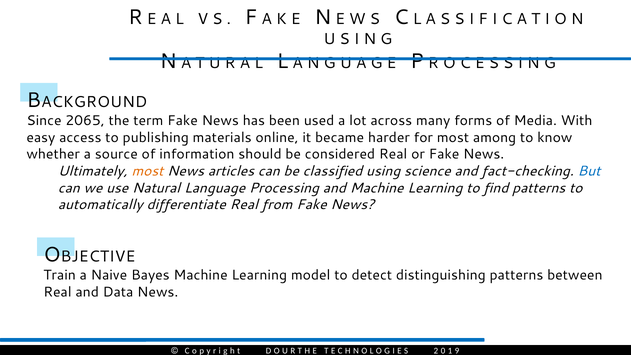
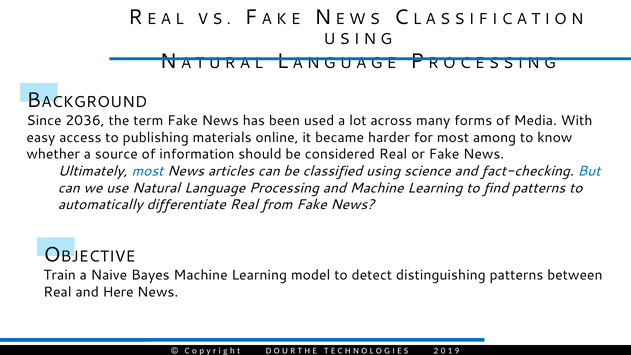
2065: 2065 -> 2036 (85, 121)
most colour: orange -> blue (147, 171)
Data: Data -> Here (118, 292)
